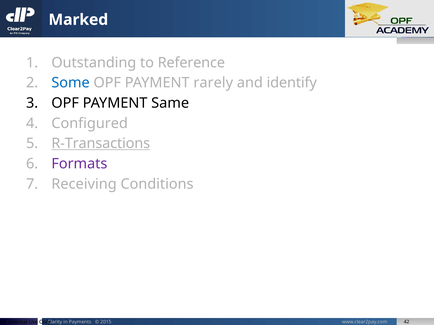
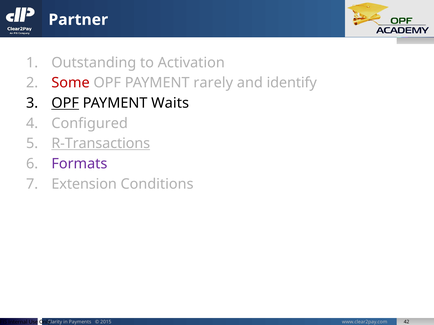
Marked: Marked -> Partner (78, 20)
Reference: Reference -> Activation (191, 63)
Some colour: blue -> red (71, 83)
OPF underline: none -> present (65, 103)
Same: Same -> Waits (170, 103)
Receiving: Receiving -> Extension (84, 184)
